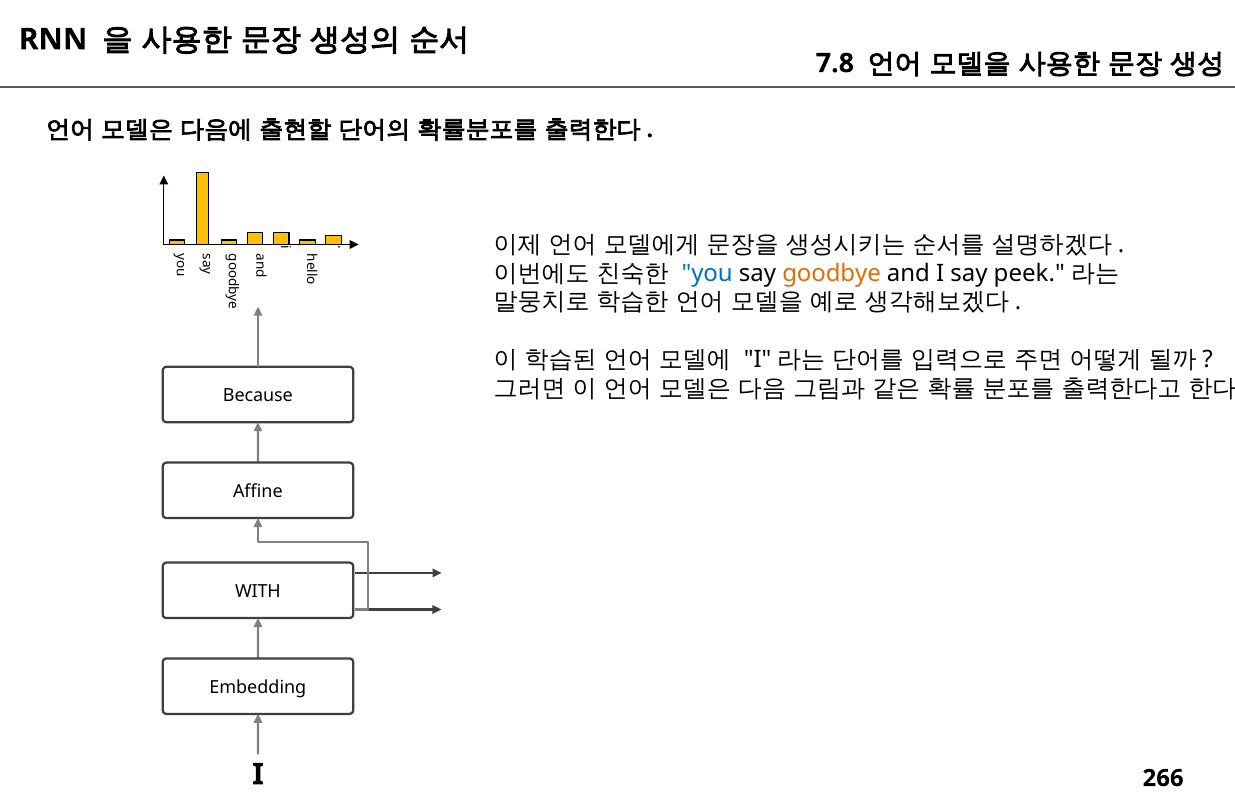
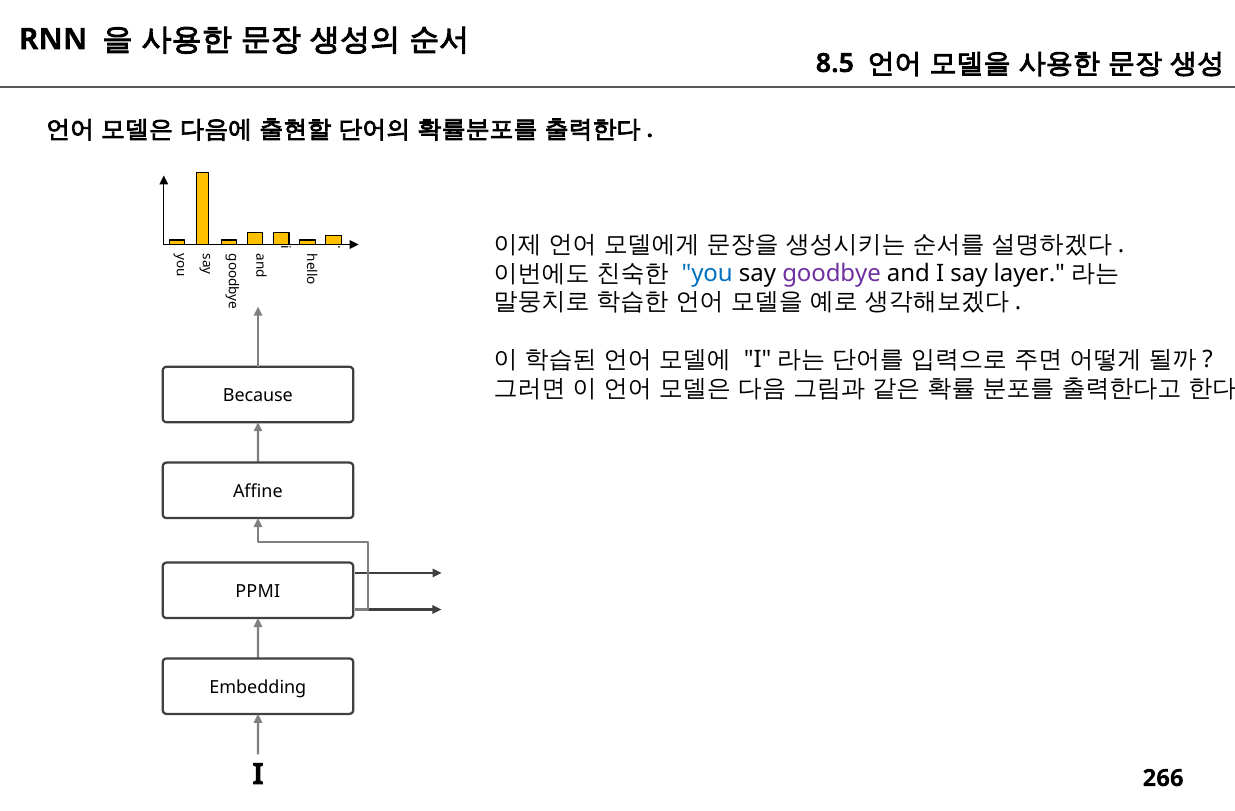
7.8: 7.8 -> 8.5 (835, 63)
goodbye colour: orange -> purple (832, 273)
peek: peek -> layer (1029, 273)
WITH: WITH -> PPMI (258, 592)
